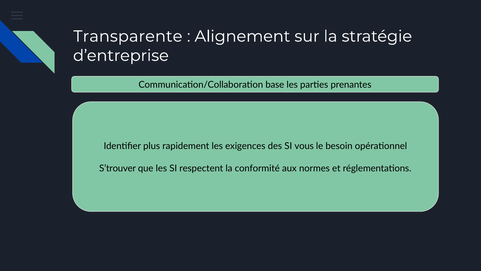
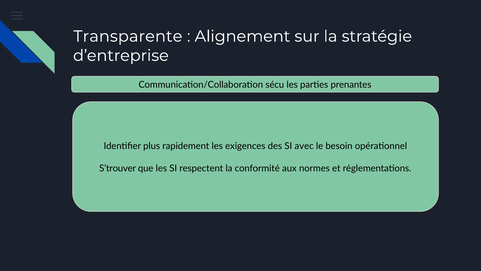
base: base -> sécu (275, 85)
vous: vous -> avec (304, 146)
